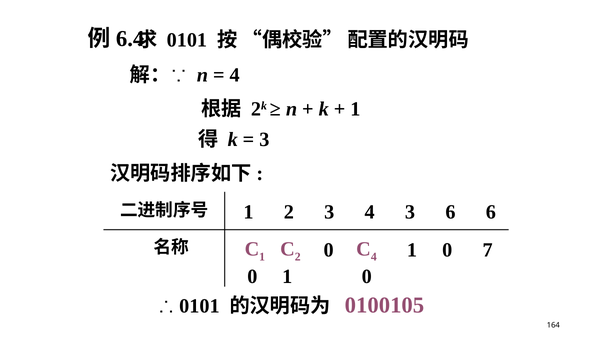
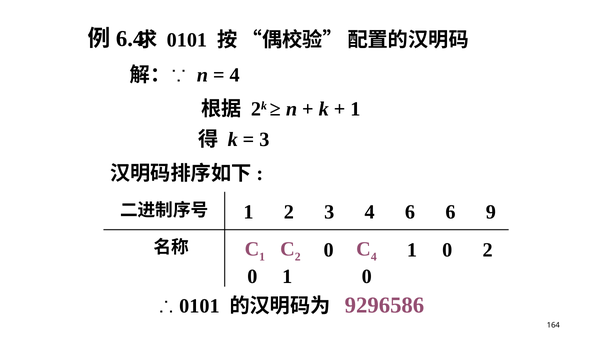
4 3: 3 -> 6 (410, 212)
6 6: 6 -> 9 (491, 212)
0 7: 7 -> 2 (488, 250)
0100105: 0100105 -> 9296586 (384, 305)
